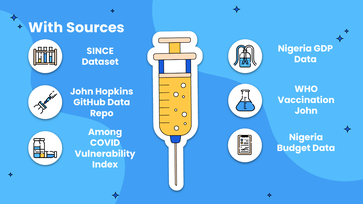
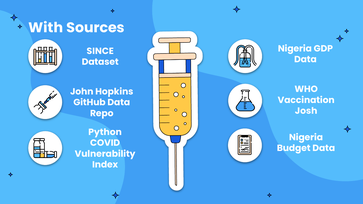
John: John -> Josh (306, 111)
Among: Among -> Python (105, 132)
